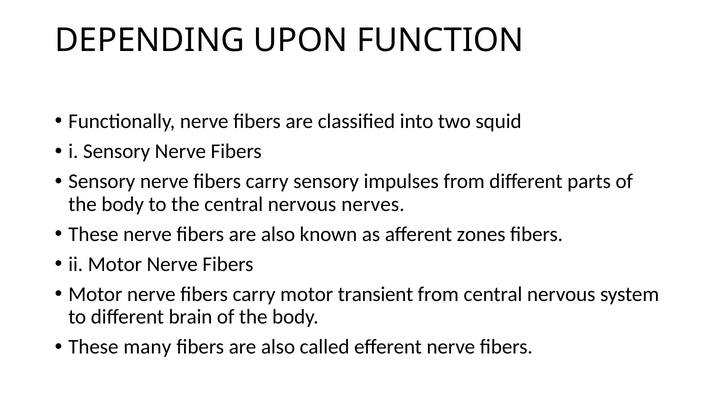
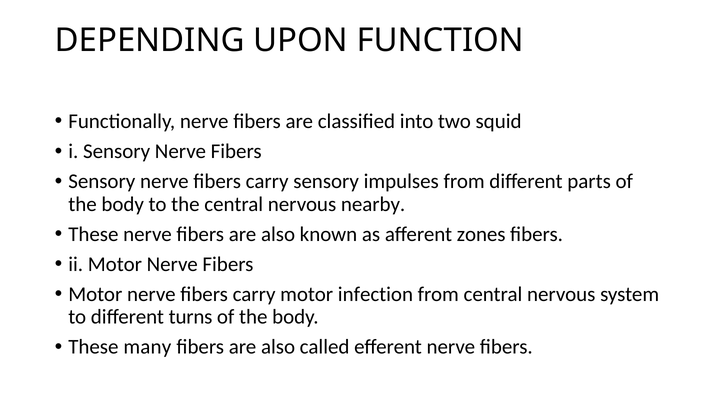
nerves: nerves -> nearby (373, 204)
transient: transient -> infection (375, 295)
brain: brain -> turns (191, 317)
